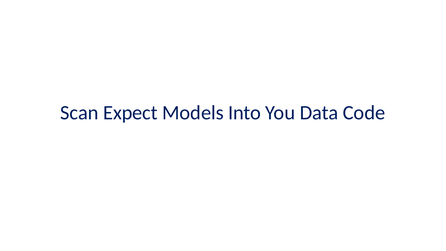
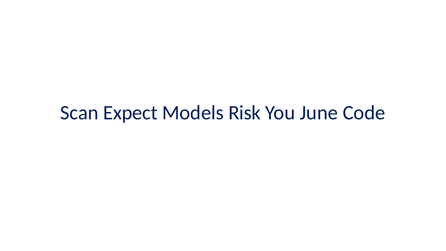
Into: Into -> Risk (245, 113)
Data: Data -> June (319, 113)
